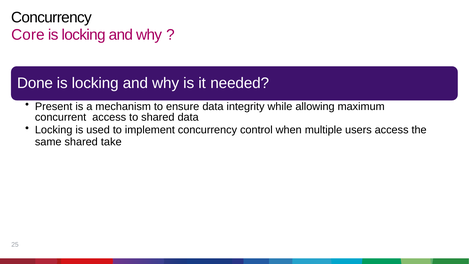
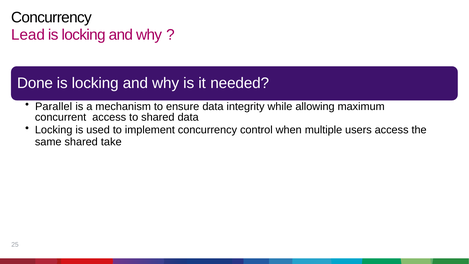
Core: Core -> Lead (28, 35)
Present: Present -> Parallel (54, 106)
